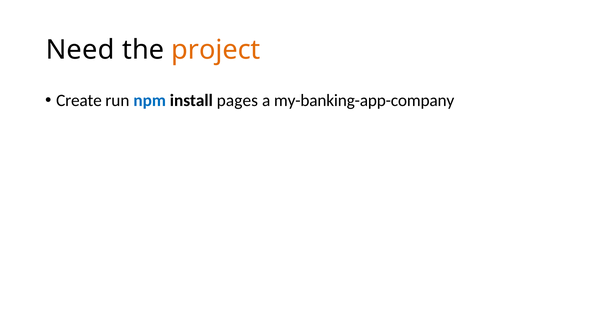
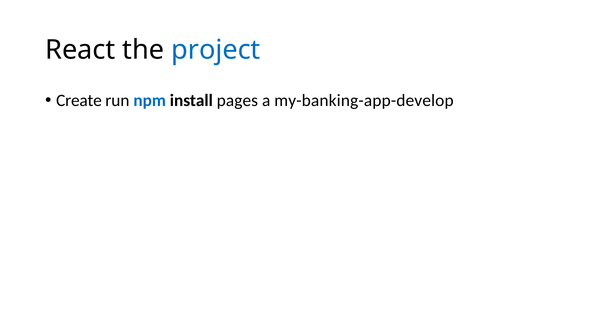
Need: Need -> React (80, 50)
project colour: orange -> blue (216, 50)
my-banking-app-company: my-banking-app-company -> my-banking-app-develop (364, 100)
